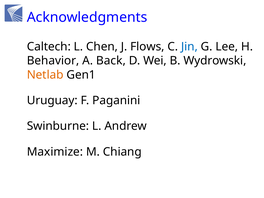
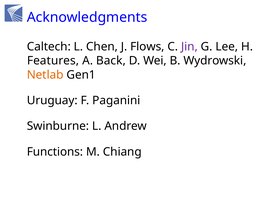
Jin colour: blue -> purple (189, 47)
Behavior: Behavior -> Features (53, 61)
Maximize: Maximize -> Functions (55, 152)
